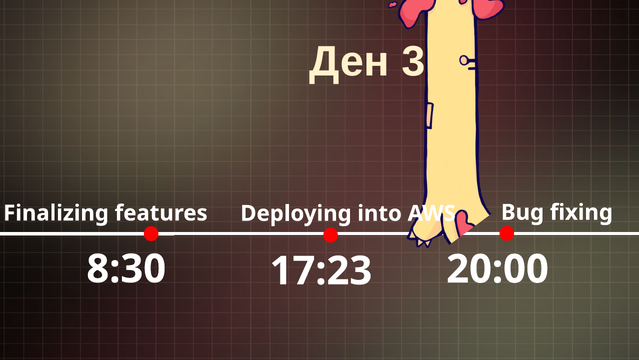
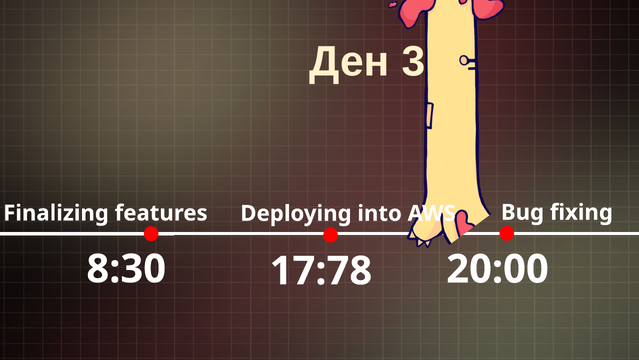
17:23: 17:23 -> 17:78 (321, 271)
